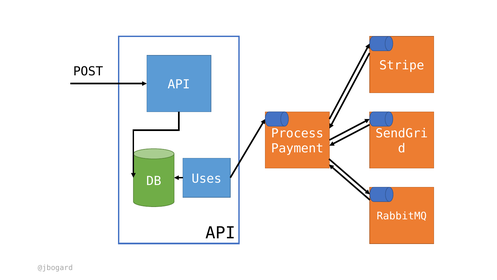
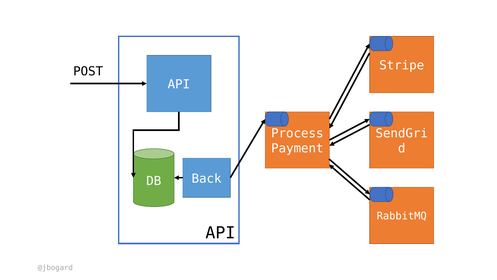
Uses: Uses -> Back (207, 178)
